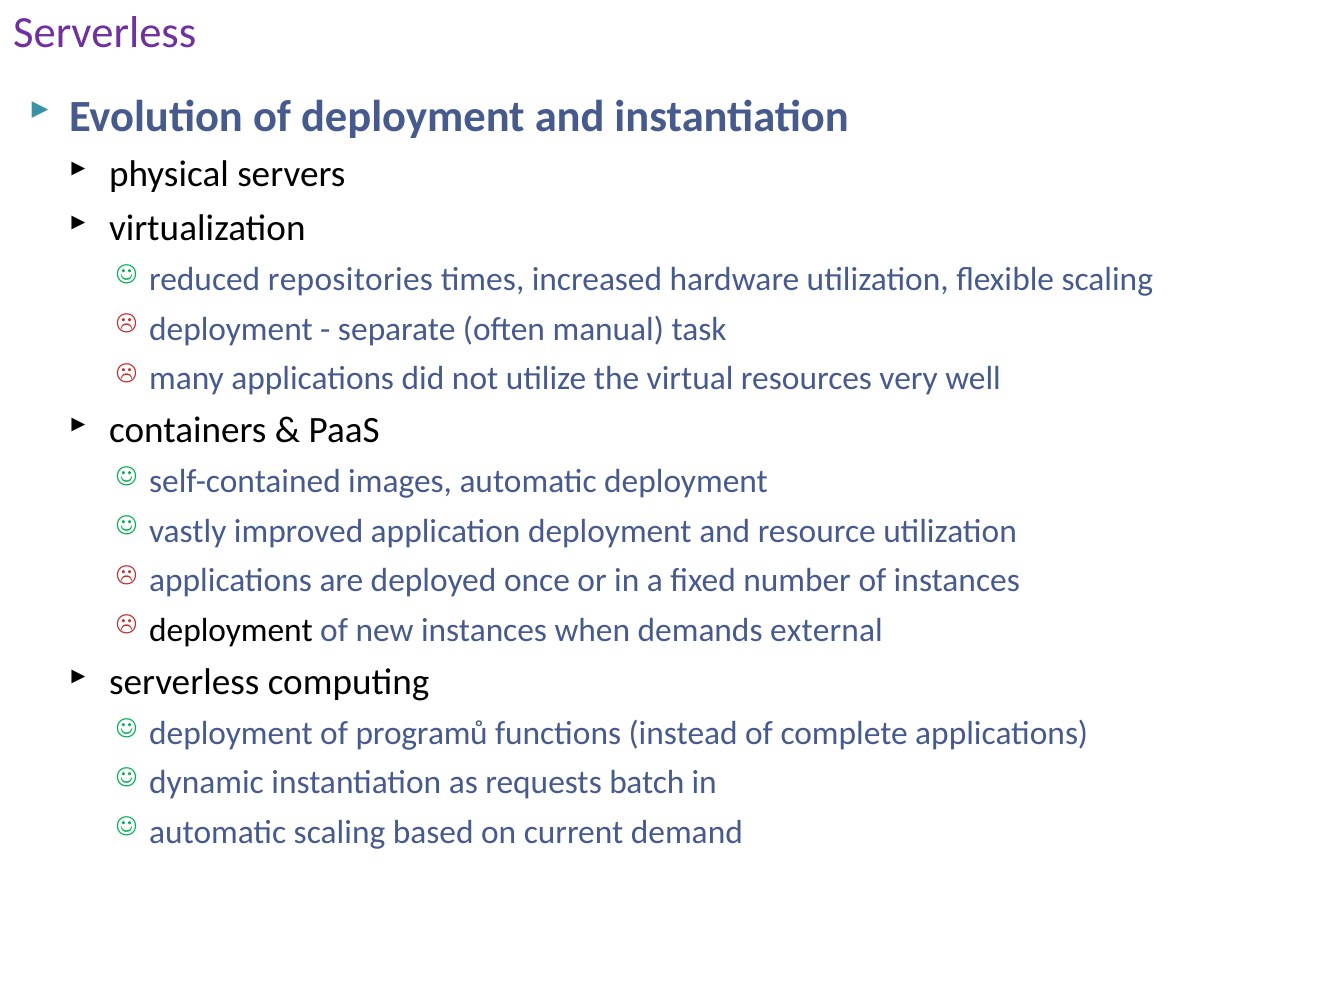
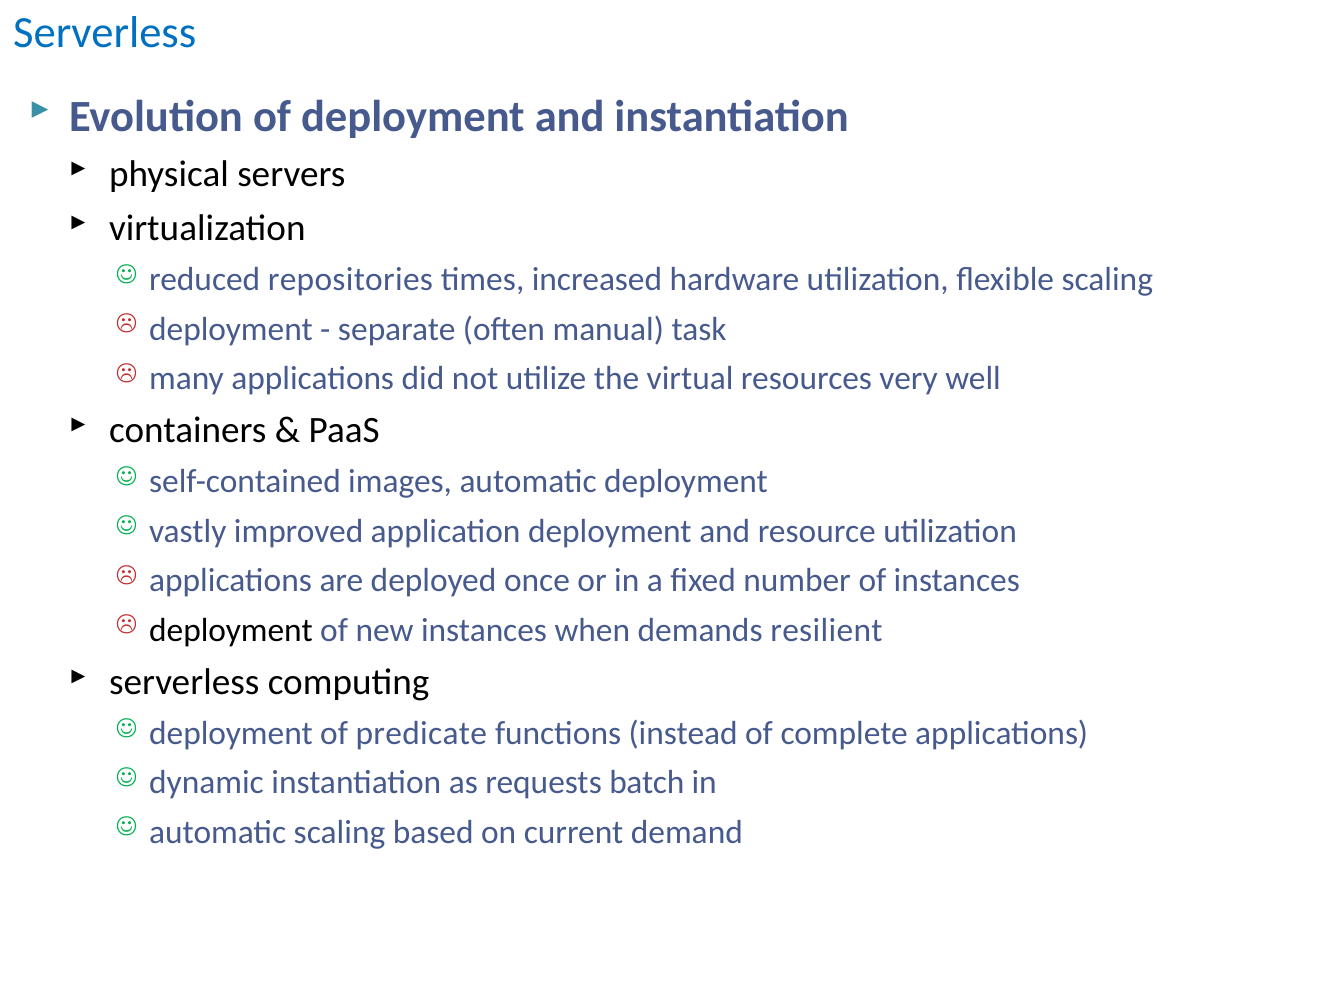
Serverless colour: purple -> blue (105, 33)
external: external -> resilient (826, 630)
programů: programů -> predicate (421, 733)
